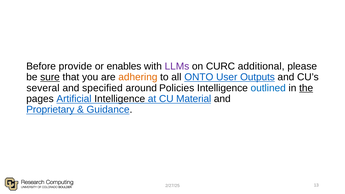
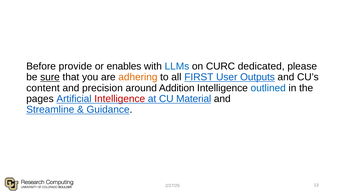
LLMs colour: purple -> blue (177, 66)
additional: additional -> dedicated (261, 66)
ONTO: ONTO -> FIRST (199, 77)
several: several -> content (43, 88)
specified: specified -> precision (102, 88)
Policies: Policies -> Addition (177, 88)
the underline: present -> none (306, 88)
Intelligence colour: black -> red (120, 99)
Proprietary: Proprietary -> Streamline (50, 110)
